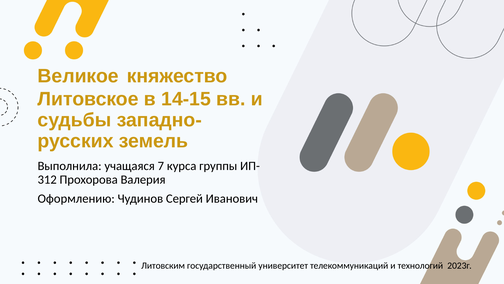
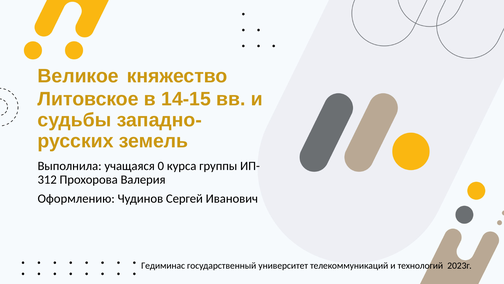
7: 7 -> 0 (161, 166)
Литовским: Литовским -> Гедиминас (163, 265)
